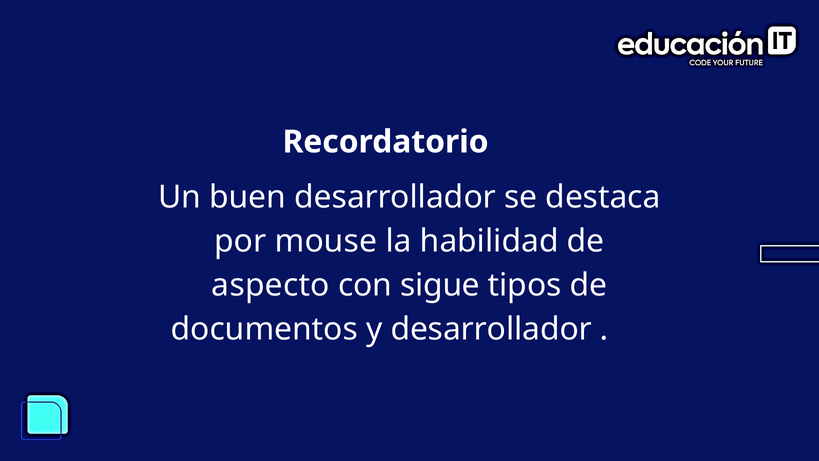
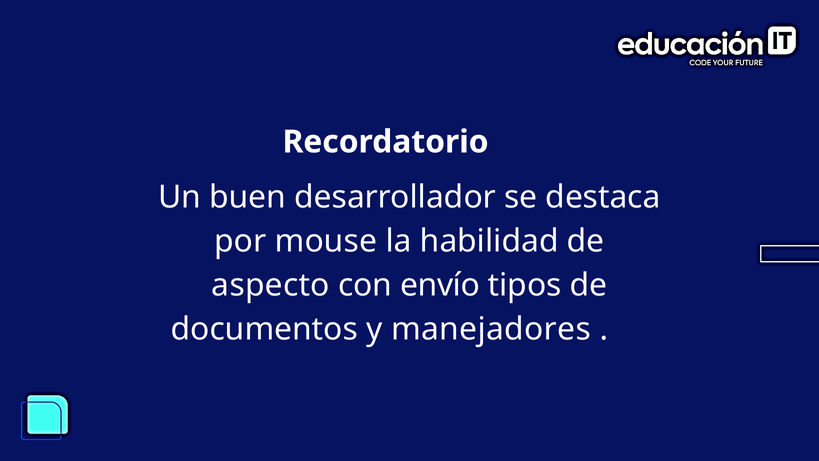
sigue: sigue -> envío (440, 285)
y desarrollador: desarrollador -> manejadores (491, 329)
